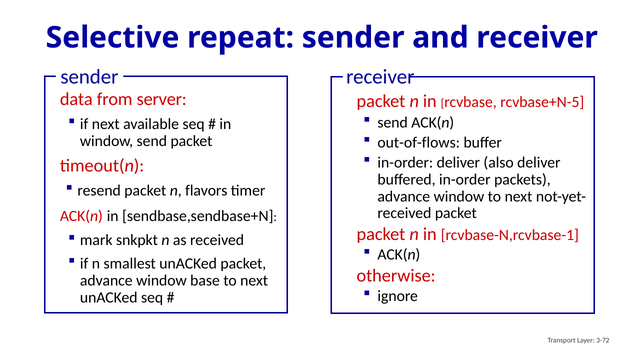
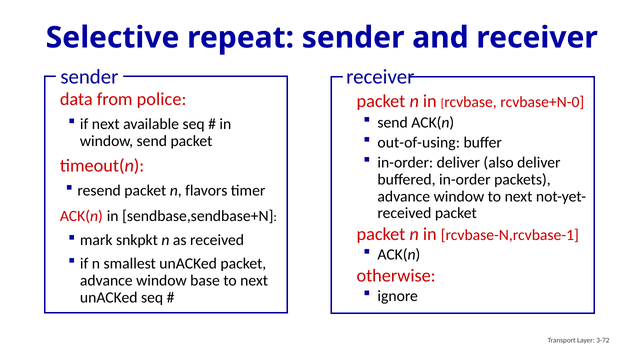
server: server -> police (162, 99)
rcvbase+N-5: rcvbase+N-5 -> rcvbase+N-0 (542, 102)
out-of-flows: out-of-flows -> out-of-using (419, 143)
